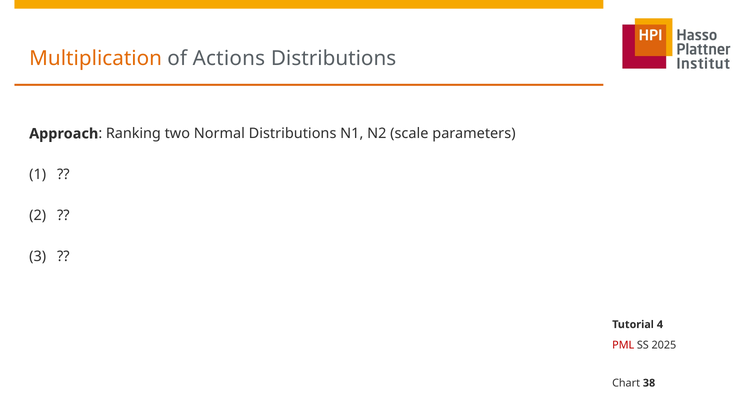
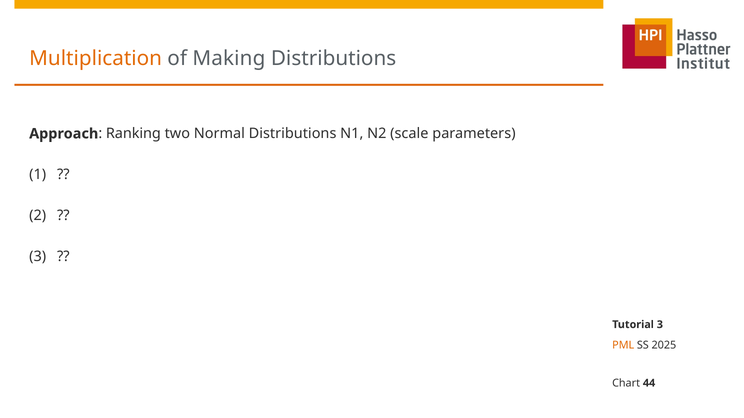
Actions: Actions -> Making (229, 59)
Tutorial 4: 4 -> 3 (660, 325)
PML colour: red -> orange (623, 345)
38: 38 -> 44 (649, 383)
